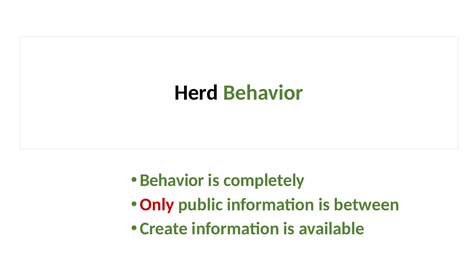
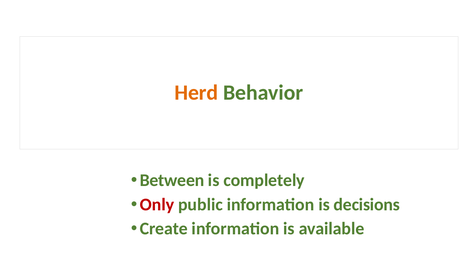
Herd colour: black -> orange (196, 92)
Behavior: Behavior -> Between (172, 180)
between: between -> decisions (367, 204)
